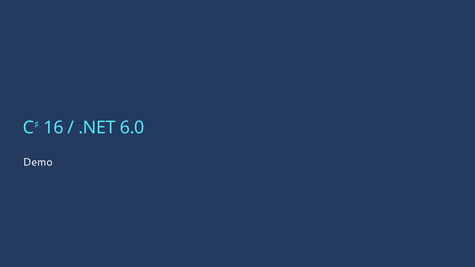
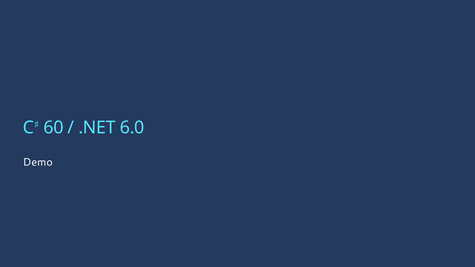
16: 16 -> 60 (54, 128)
